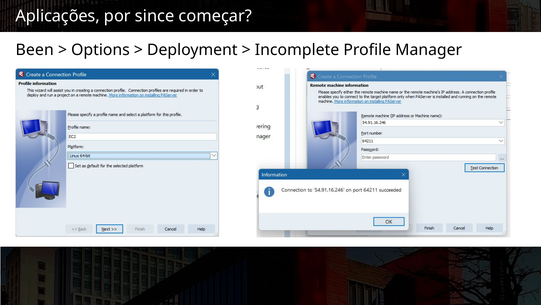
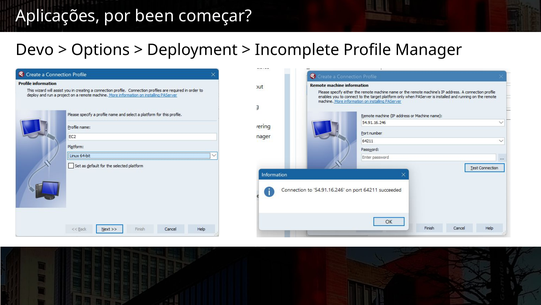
since: since -> been (155, 16)
Been: Been -> Devo (35, 50)
